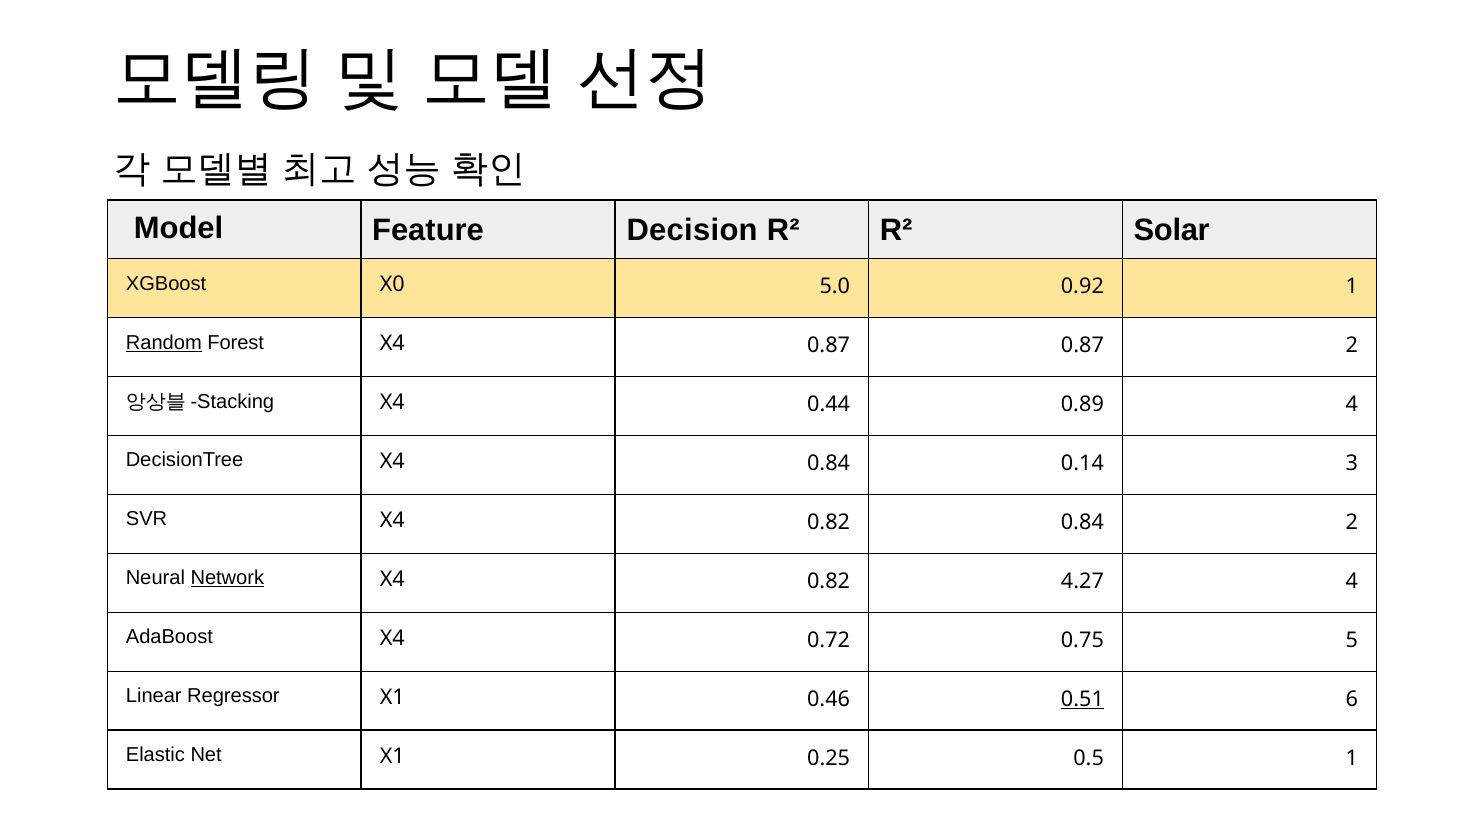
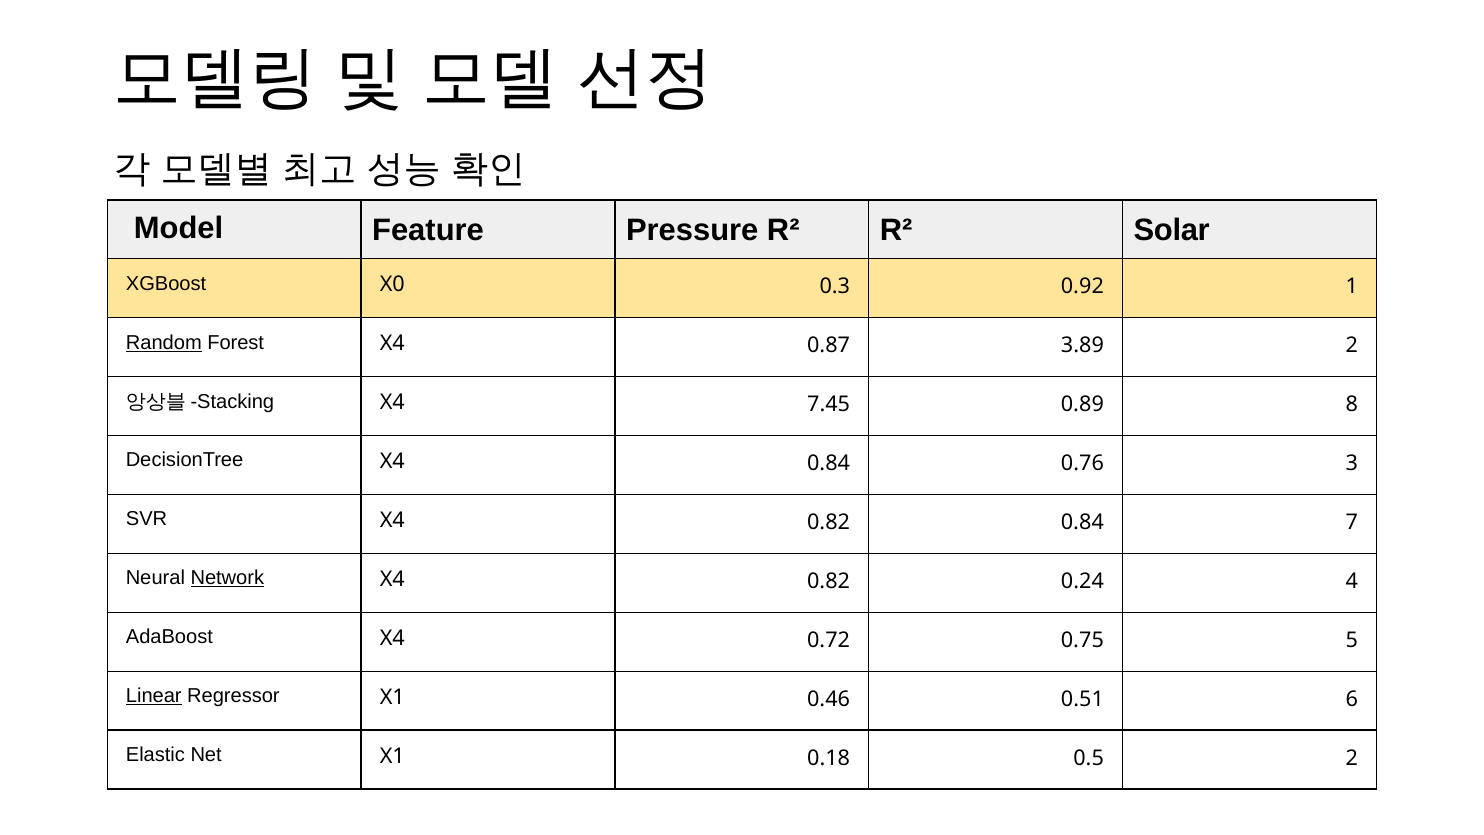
Decision: Decision -> Pressure (692, 230)
5.0: 5.0 -> 0.3 (835, 287)
0.87 0.87: 0.87 -> 3.89 (1082, 346)
0.44: 0.44 -> 7.45 (829, 404)
0.89 4: 4 -> 8 (1352, 404)
0.14: 0.14 -> 0.76 (1082, 463)
0.84 2: 2 -> 7 (1352, 522)
4.27: 4.27 -> 0.24 (1082, 581)
Linear underline: none -> present (154, 696)
0.51 underline: present -> none (1082, 699)
0.25: 0.25 -> 0.18 (829, 758)
0.5 1: 1 -> 2 (1352, 758)
